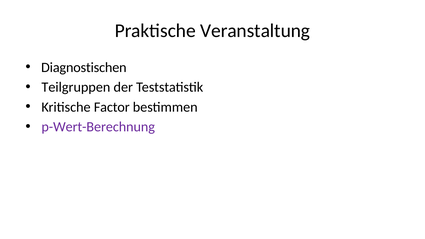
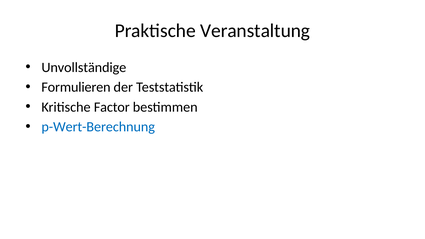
Diagnostischen: Diagnostischen -> Unvollständige (84, 67)
Teilgruppen: Teilgruppen -> Formulieren (76, 87)
p-Wert-Berechnung colour: purple -> blue (98, 127)
